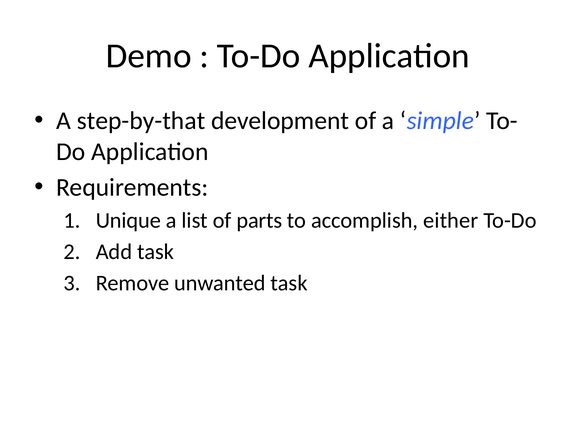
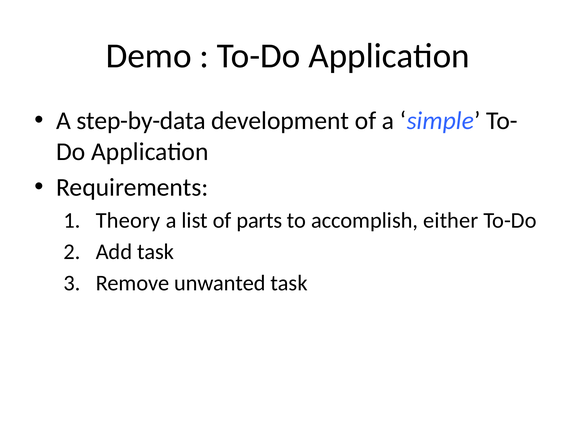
step-by-that: step-by-that -> step-by-data (141, 121)
Unique: Unique -> Theory (128, 220)
